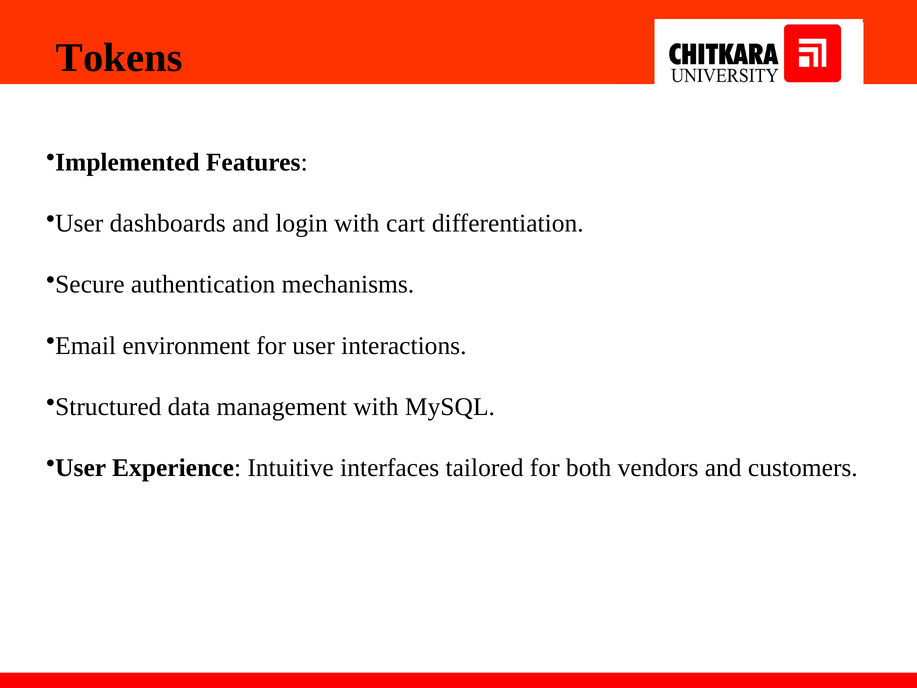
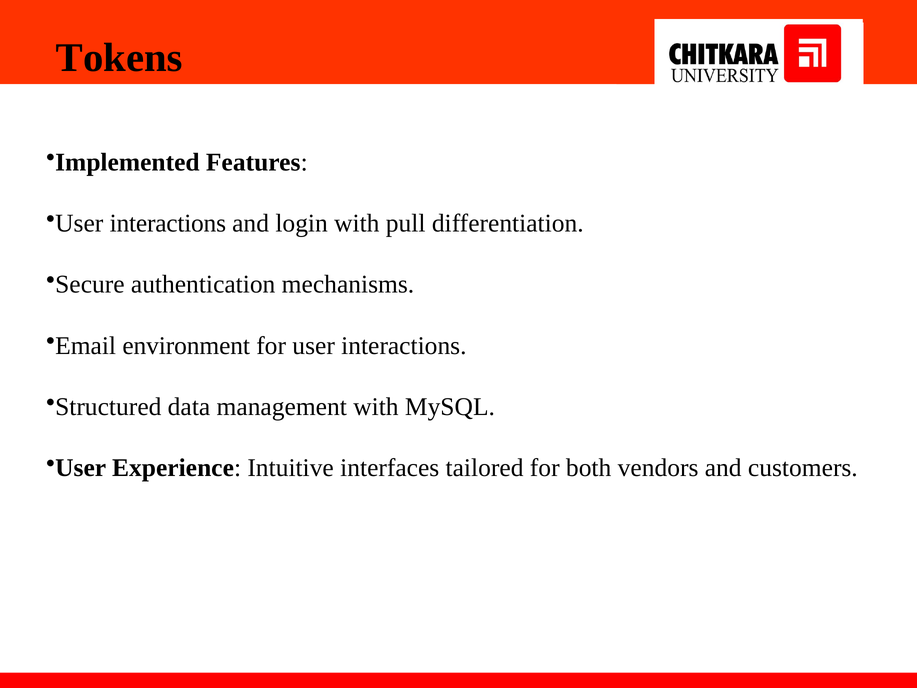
dashboards: dashboards -> interactions (168, 223)
cart: cart -> pull (406, 223)
